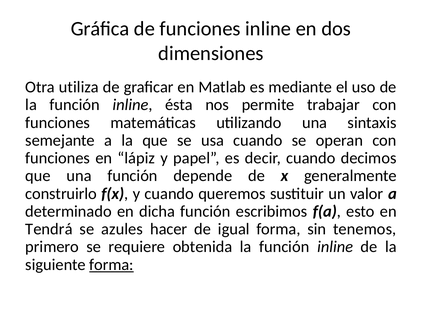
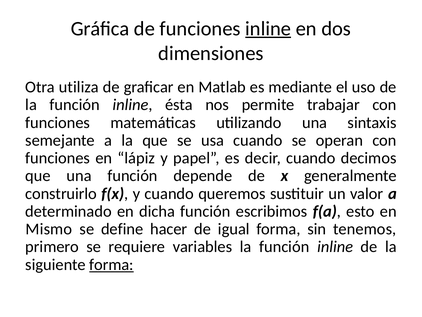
inline underline: none -> present (268, 29)
Tendrá: Tendrá -> Mismo (49, 229)
azules: azules -> define (122, 229)
obtenida: obtenida -> variables (202, 247)
